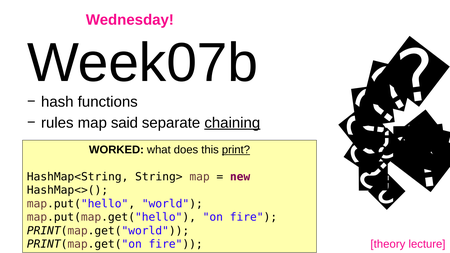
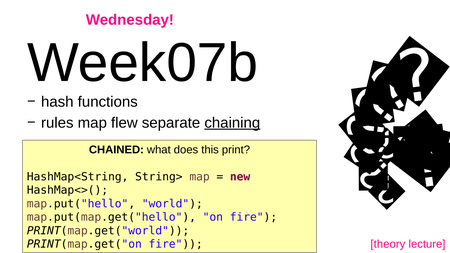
said: said -> flew (124, 123)
WORKED: WORKED -> CHAINED (116, 150)
print underline: present -> none (236, 150)
